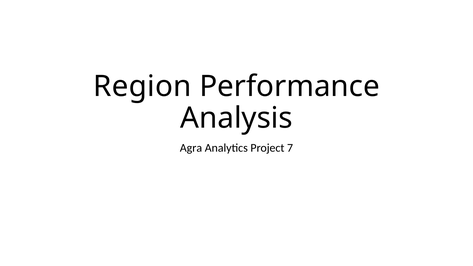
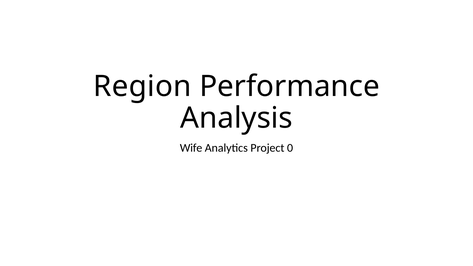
Agra: Agra -> Wife (191, 148)
7: 7 -> 0 (290, 148)
